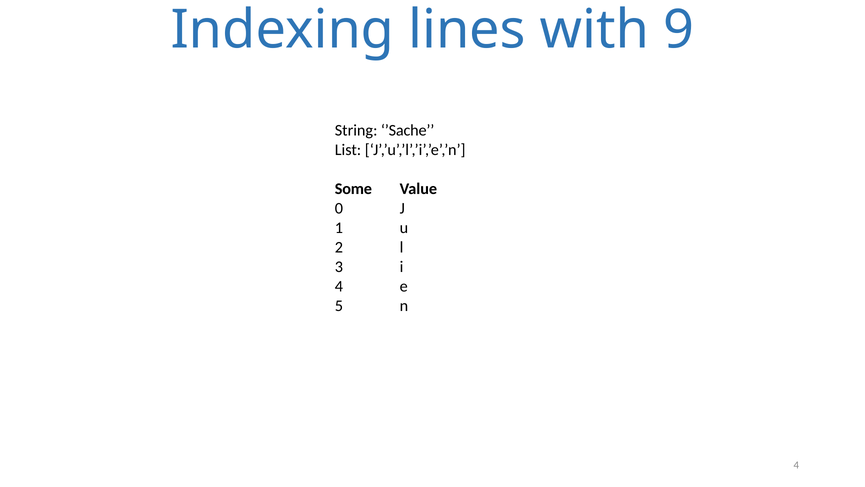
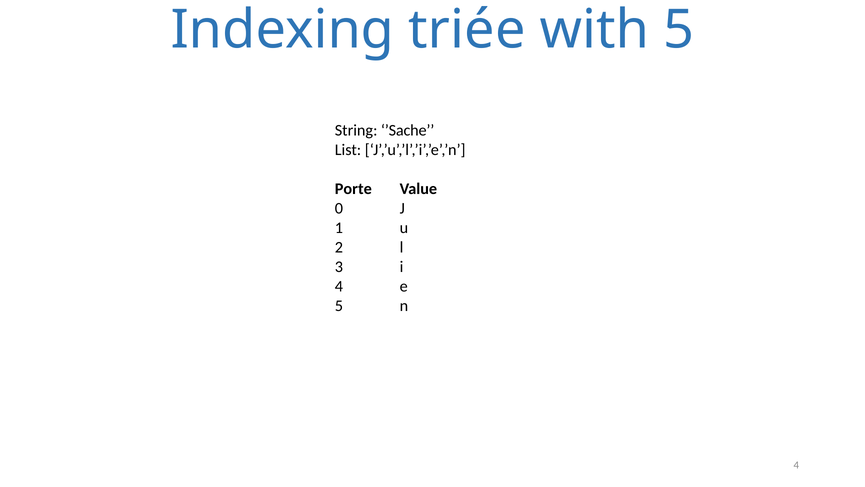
lines: lines -> triée (467, 30)
with 9: 9 -> 5 (679, 30)
Some: Some -> Porte (353, 189)
